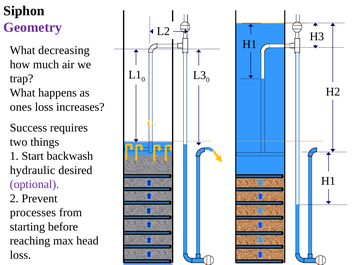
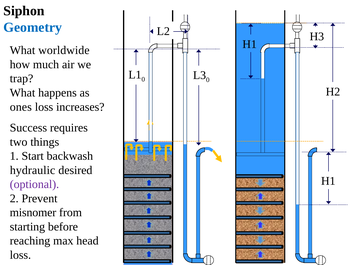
Geometry colour: purple -> blue (33, 27)
decreasing: decreasing -> worldwide (64, 50)
processes: processes -> misnomer (33, 212)
